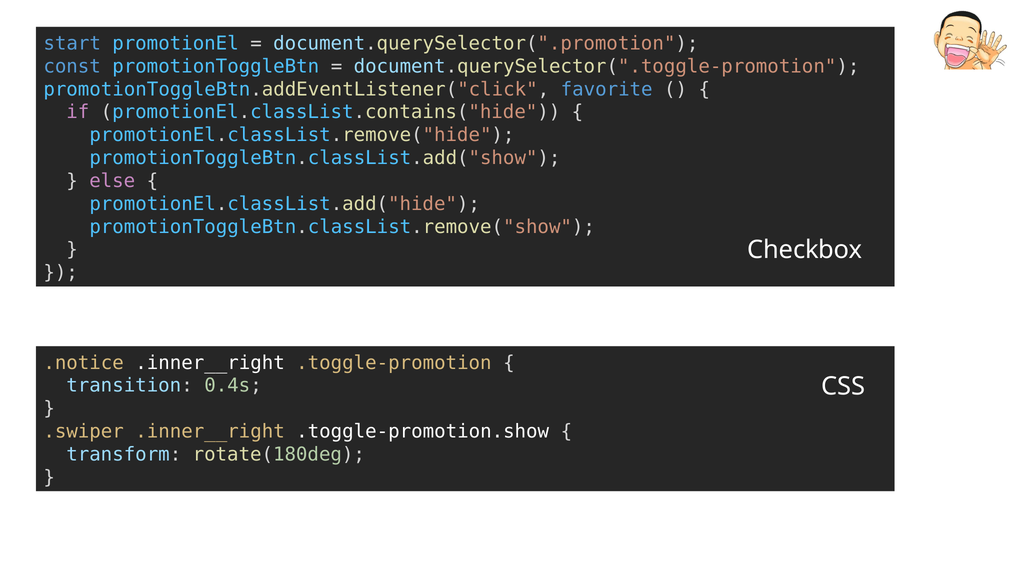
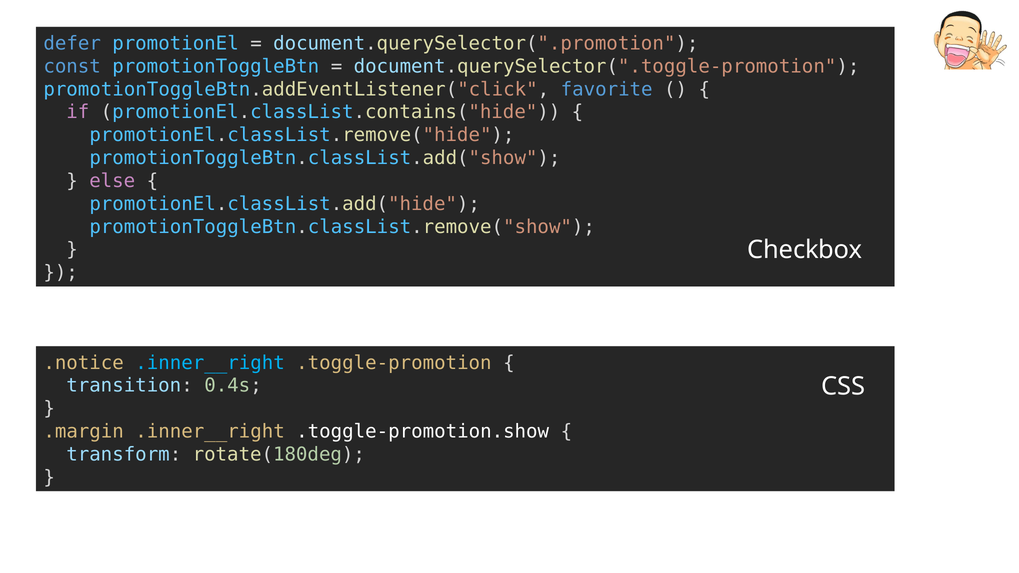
start: start -> defer (72, 43)
.inner__right colour: white -> light blue (210, 363)
.swiper: .swiper -> .margin (84, 432)
